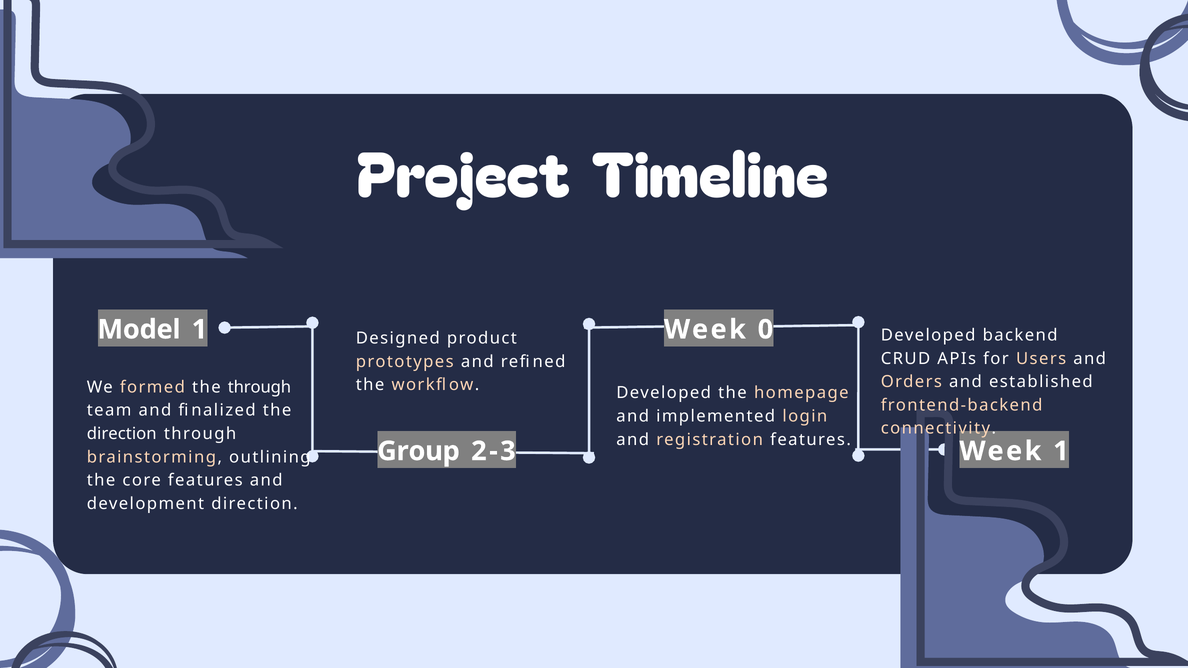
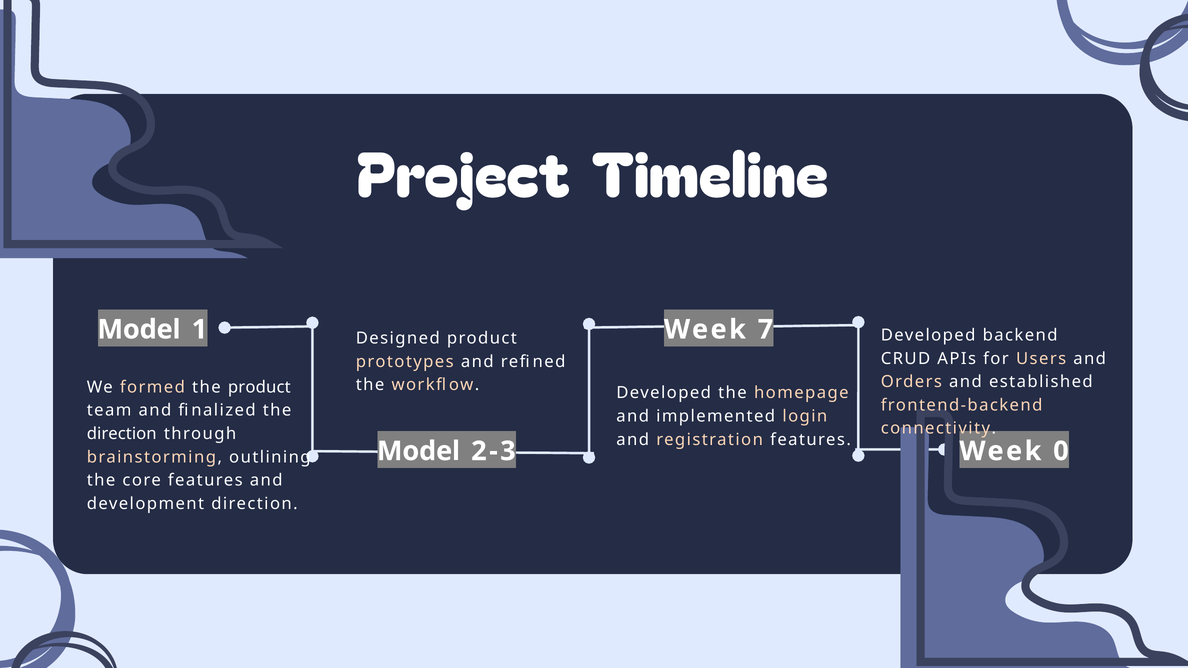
0: 0 -> 7 (765, 330)
the through: through -> product (259, 387)
Group: Group -> Model (418, 451)
Week 1: 1 -> 0 (1061, 451)
